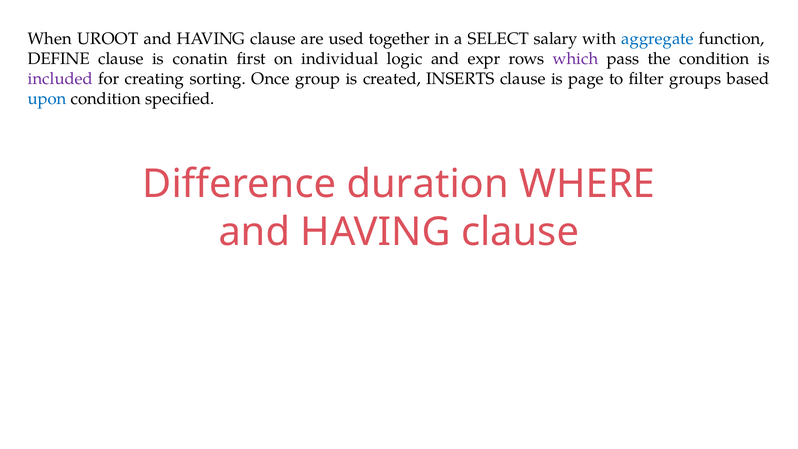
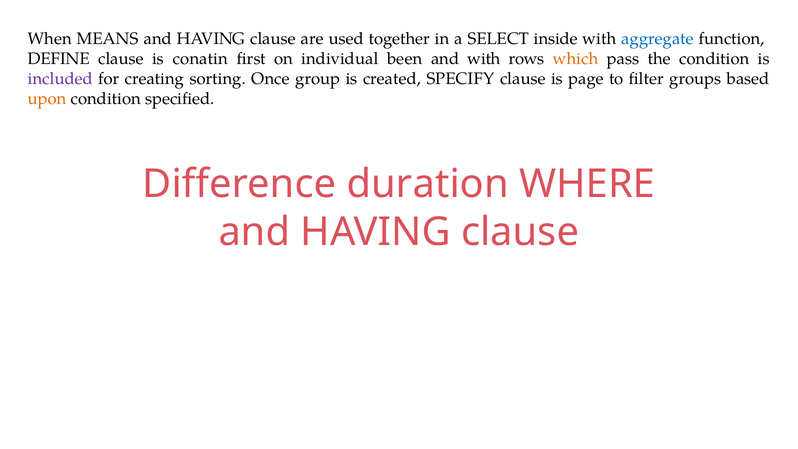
UROOT: UROOT -> MEANS (108, 39)
salary: salary -> inside (556, 39)
logic: logic -> been (405, 59)
and expr: expr -> with (484, 59)
which colour: purple -> orange (576, 59)
INSERTS: INSERTS -> SPECIFY (460, 79)
upon colour: blue -> orange (47, 99)
